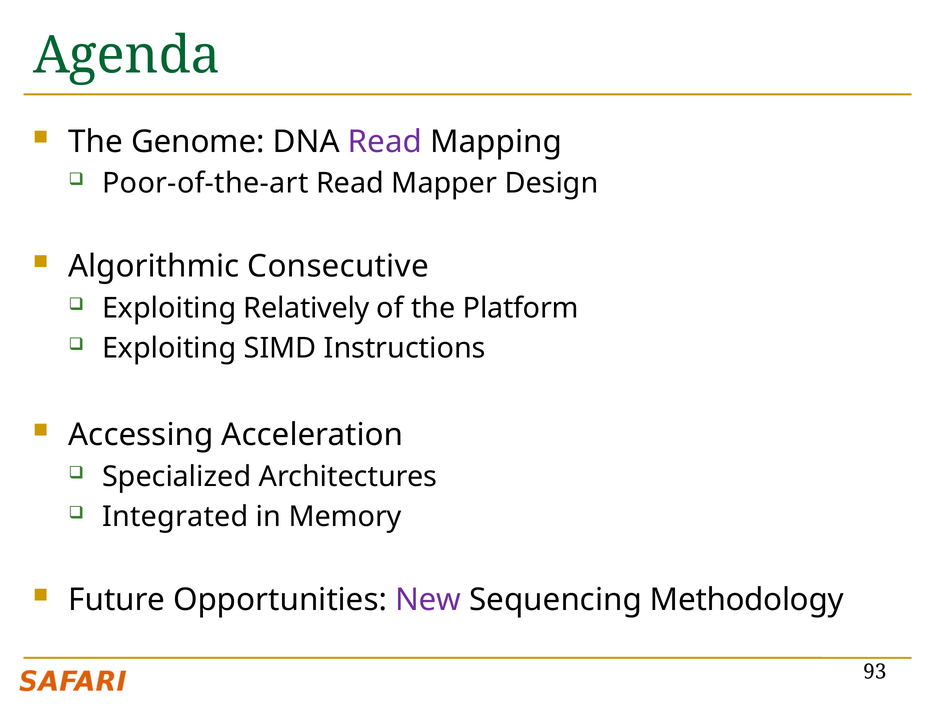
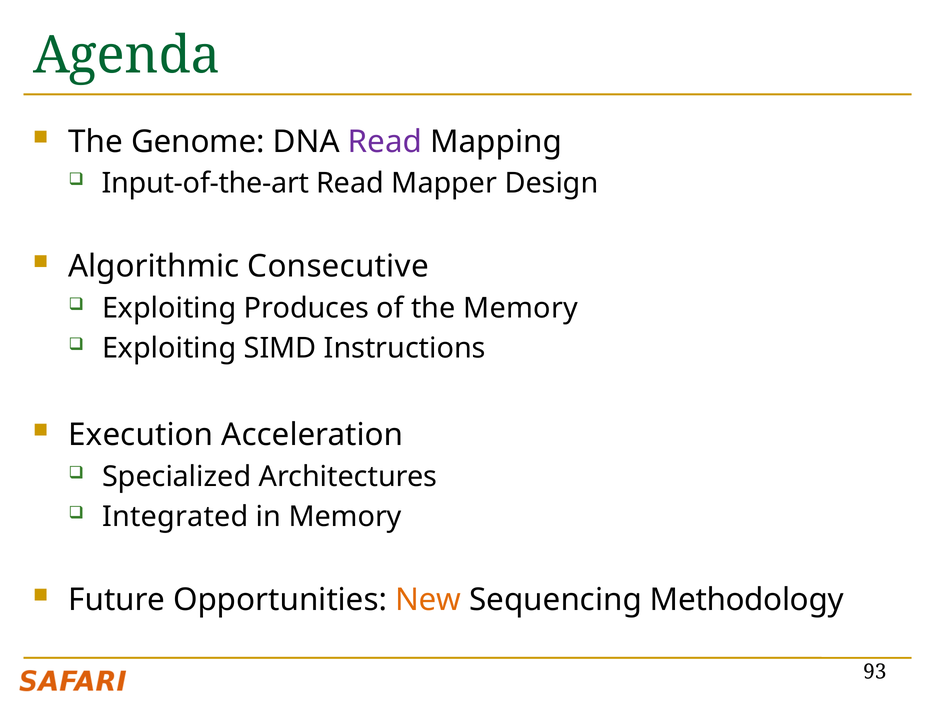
Poor-of-the-art: Poor-of-the-art -> Input-of-the-art (206, 183)
Relatively: Relatively -> Produces (306, 308)
the Platform: Platform -> Memory (521, 308)
Accessing: Accessing -> Execution (141, 435)
New colour: purple -> orange (428, 600)
